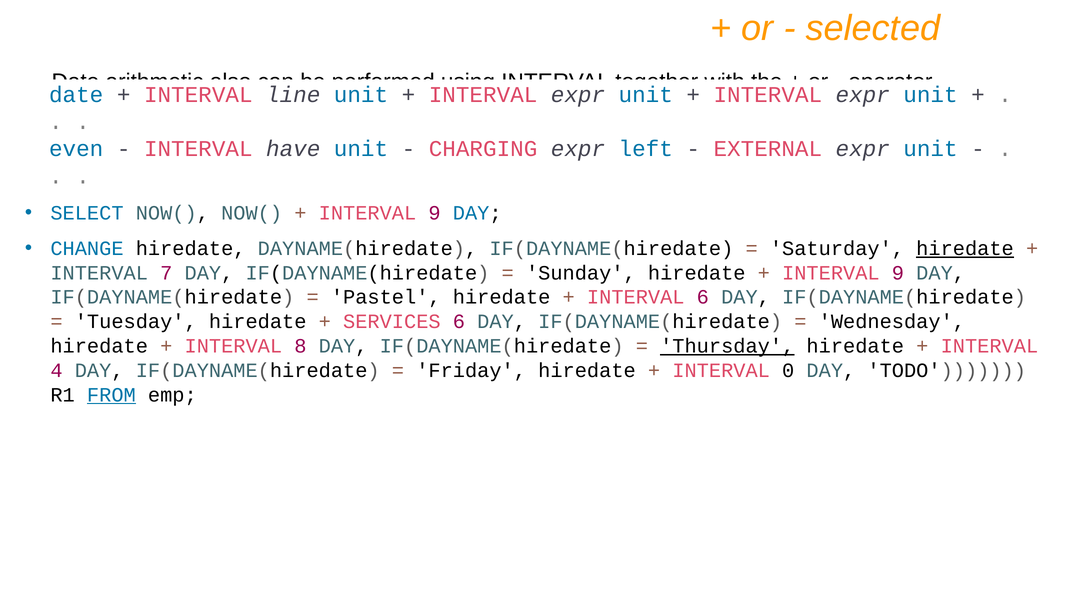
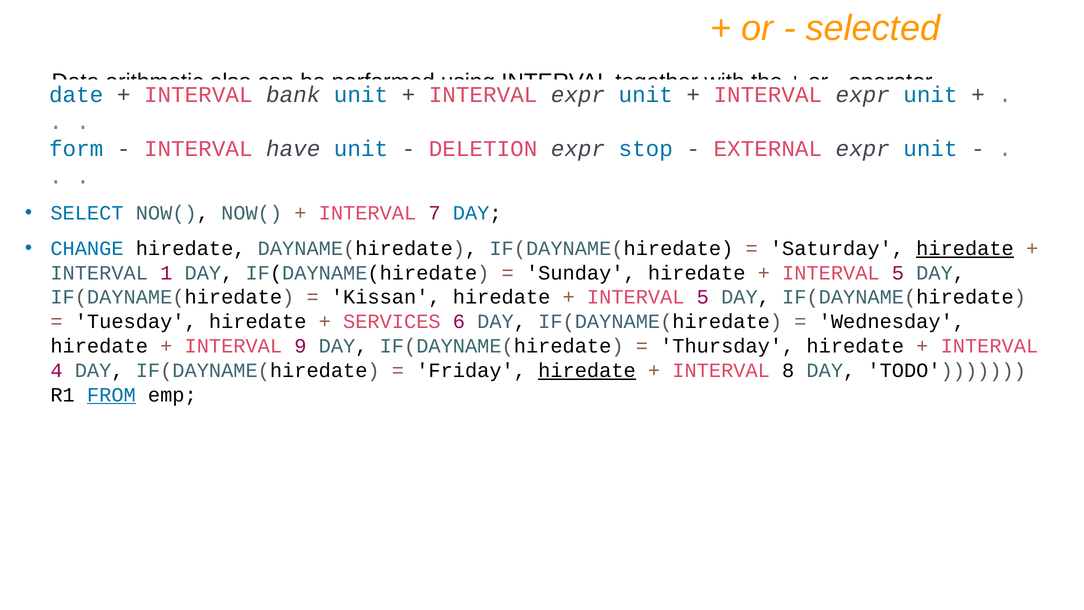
line: line -> bank (293, 95)
even: even -> form (76, 149)
CHARGING: CHARGING -> DELETION (483, 149)
left: left -> stop (646, 149)
9: 9 -> 7 (435, 213)
7: 7 -> 1 (166, 273)
9: 9 -> 5 (898, 273)
Pastel: Pastel -> Kissan (386, 297)
6: 6 -> 5 (703, 297)
8: 8 -> 9 (300, 346)
Thursday underline: present -> none (727, 346)
hiredate underline: none -> present (587, 370)
0: 0 -> 8 (788, 370)
